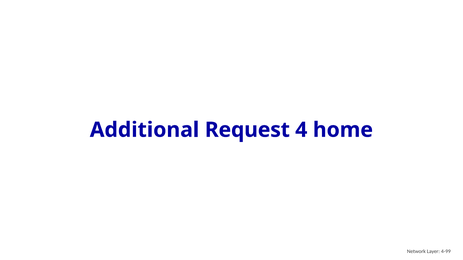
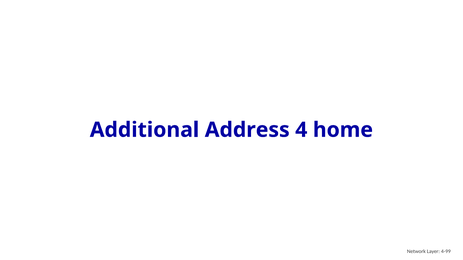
Request: Request -> Address (247, 130)
